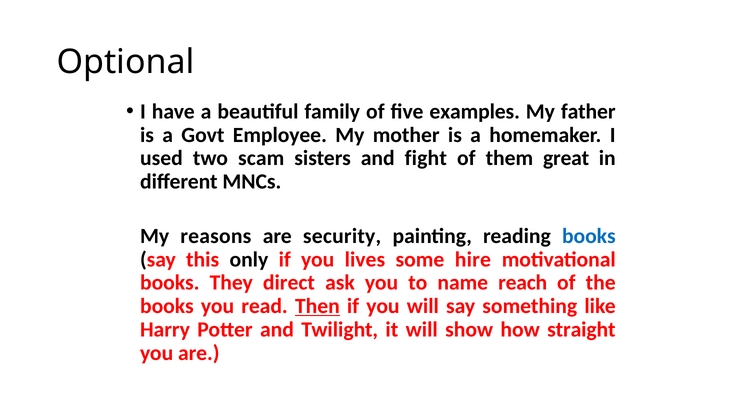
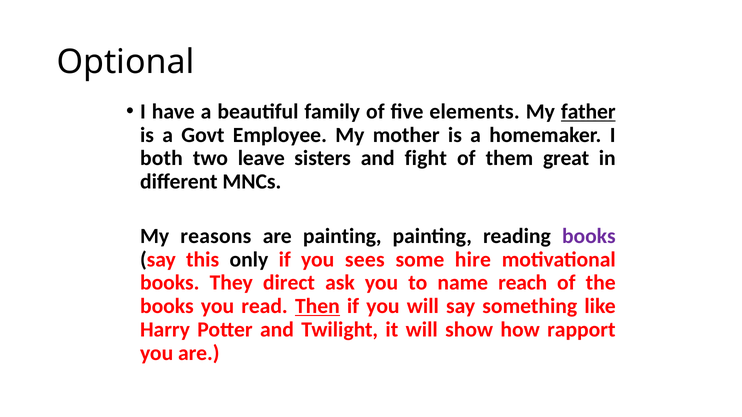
examples: examples -> elements (475, 112)
father underline: none -> present (588, 112)
used: used -> both (161, 158)
scam: scam -> leave (261, 158)
are security: security -> painting (342, 236)
books colour: blue -> purple (589, 236)
lives: lives -> sees (365, 260)
straight: straight -> rapport (581, 330)
